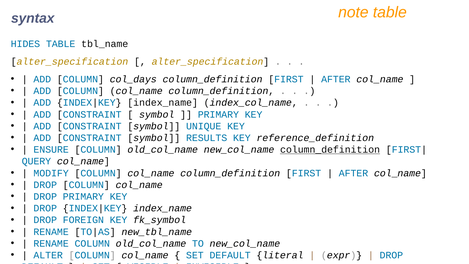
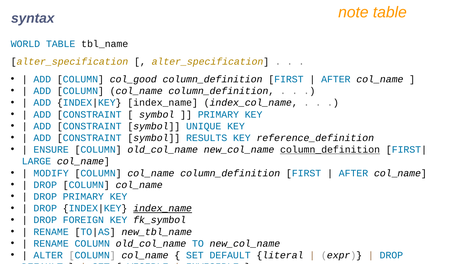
HIDES: HIDES -> WORLD (25, 44)
col_days: col_days -> col_good (133, 79)
QUERY: QUERY -> LARGE (36, 161)
index_name underline: none -> present (163, 208)
